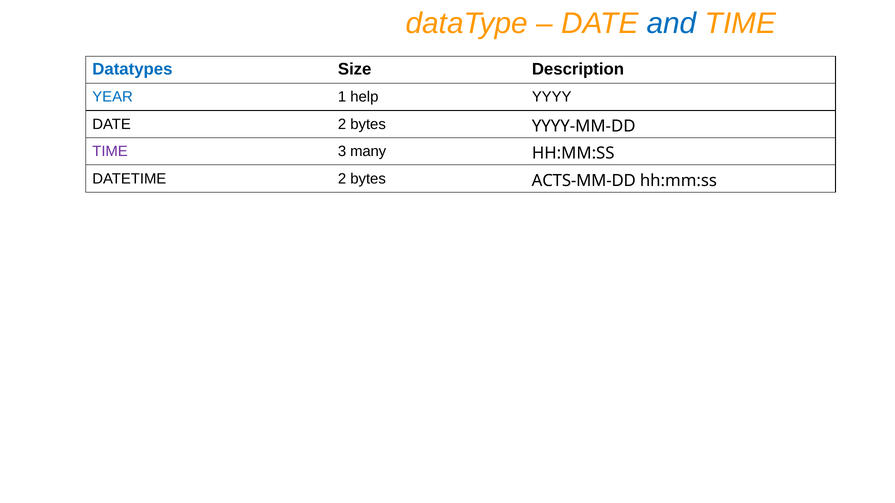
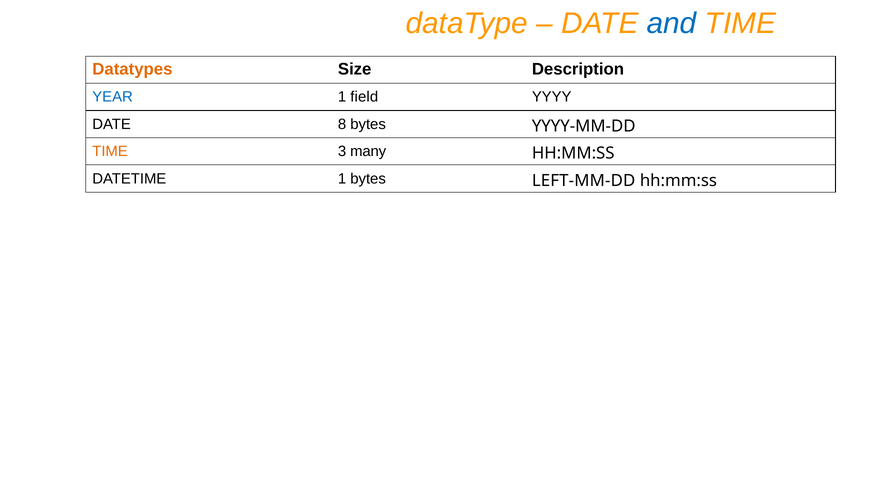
Datatypes colour: blue -> orange (132, 69)
help: help -> field (364, 97)
DATE 2: 2 -> 8 (342, 124)
TIME colour: purple -> orange (110, 152)
DATETIME 2: 2 -> 1 (342, 179)
ACTS-MM-DD: ACTS-MM-DD -> LEFT-MM-DD (584, 181)
